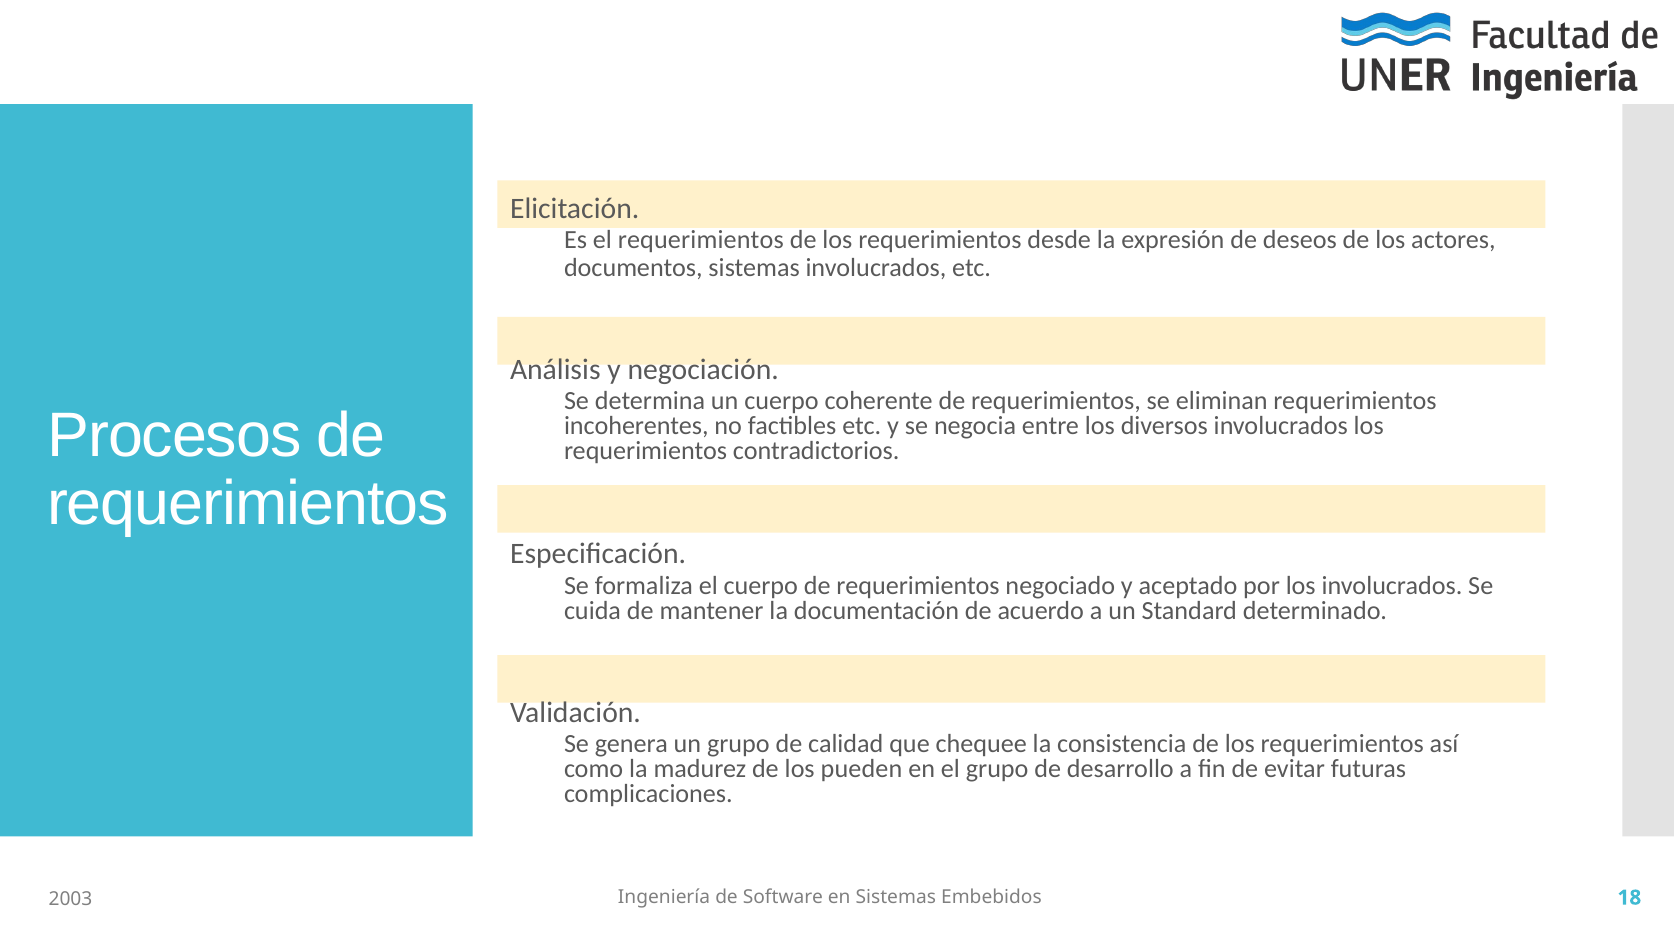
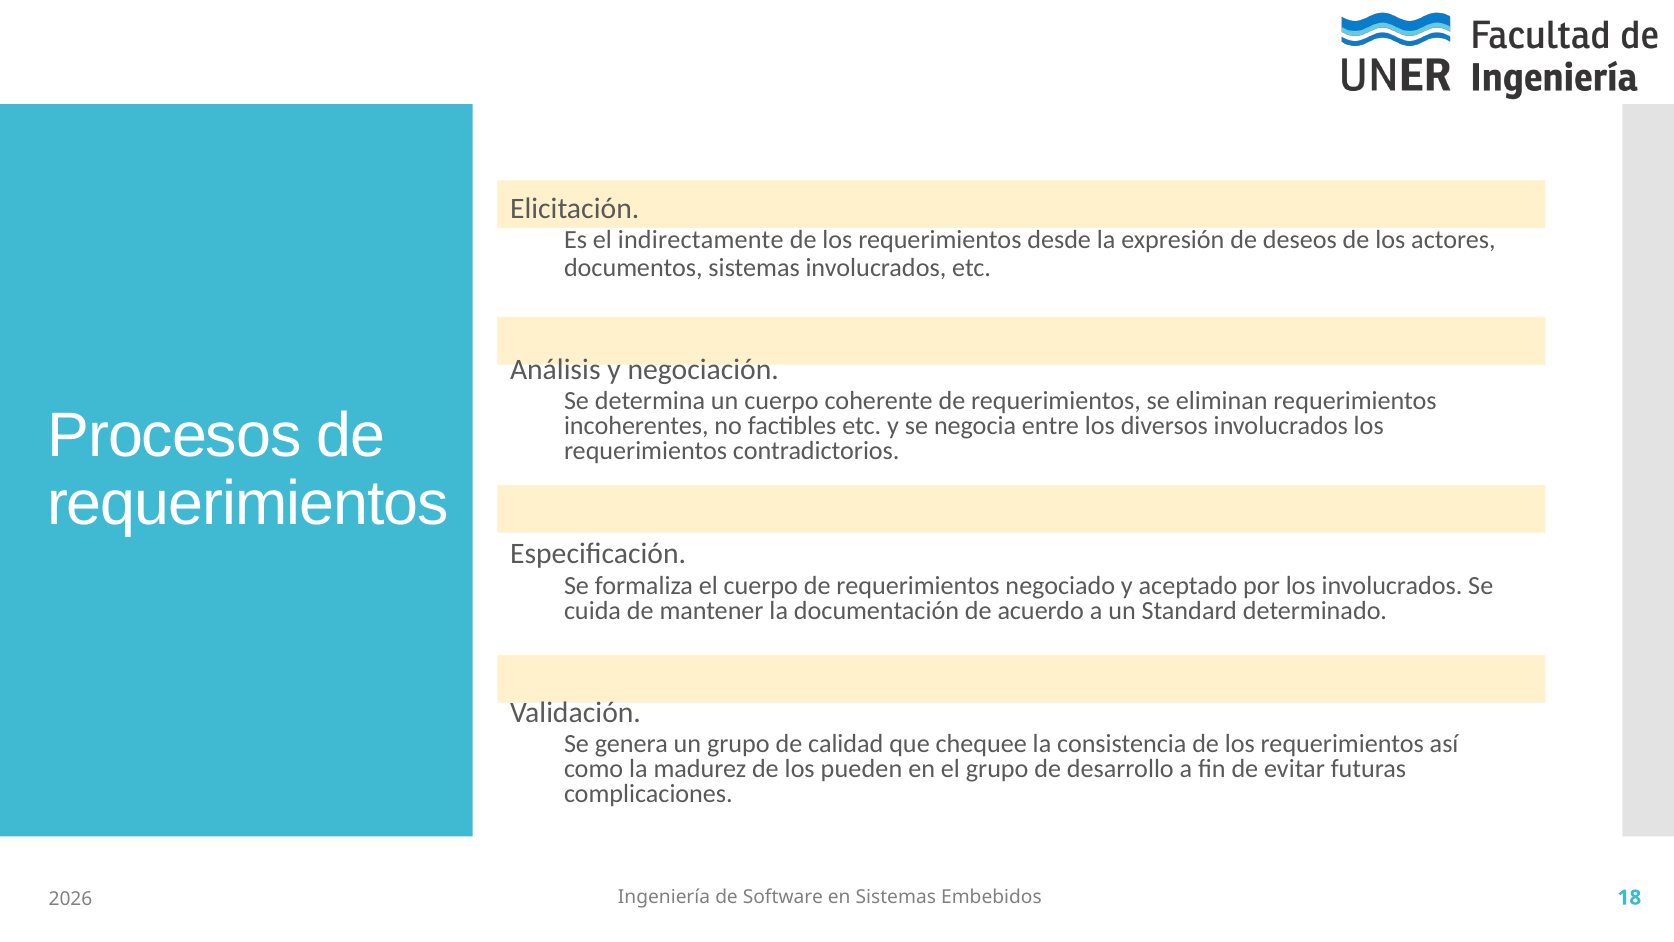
el requerimientos: requerimientos -> indirectamente (701, 240)
2003: 2003 -> 2026 (71, 899)
